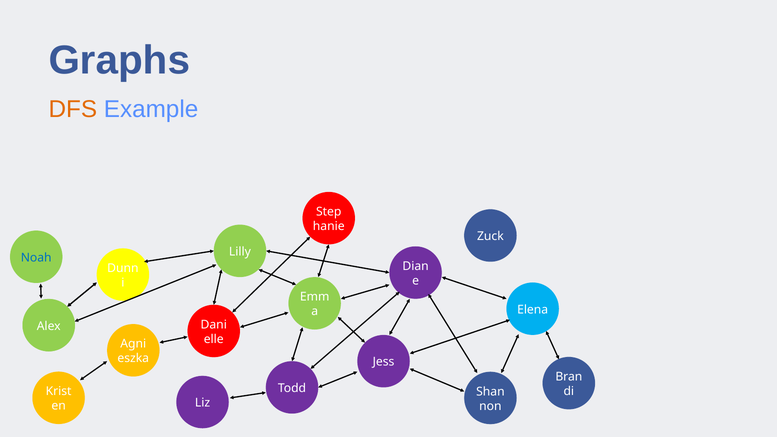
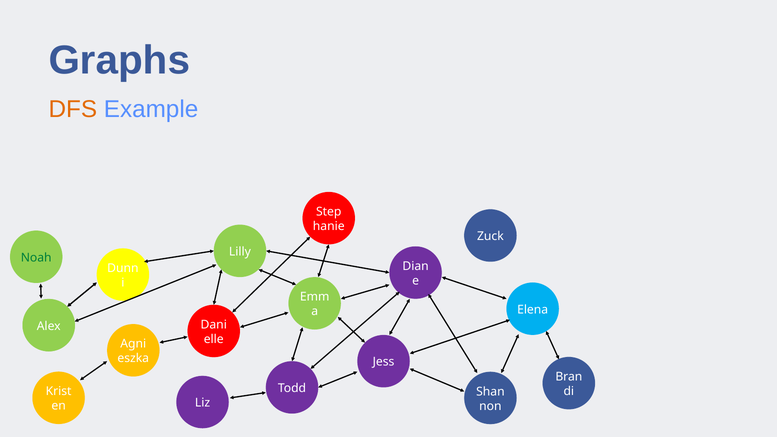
Noah colour: blue -> green (36, 258)
